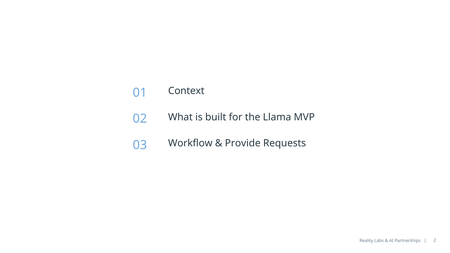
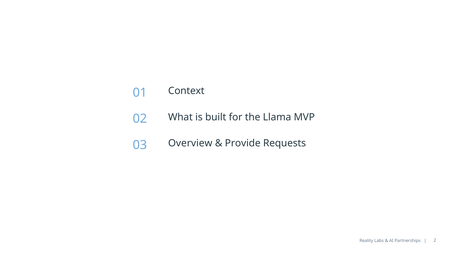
Workflow: Workflow -> Overview (190, 143)
